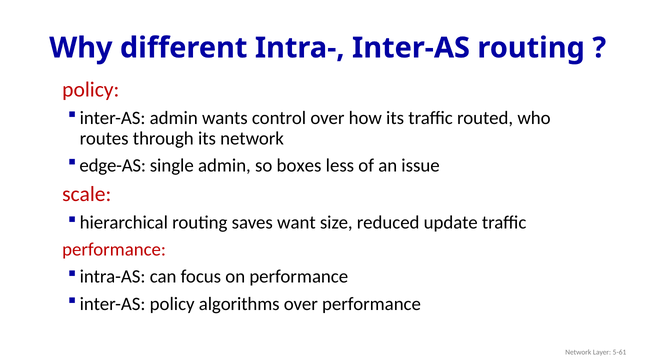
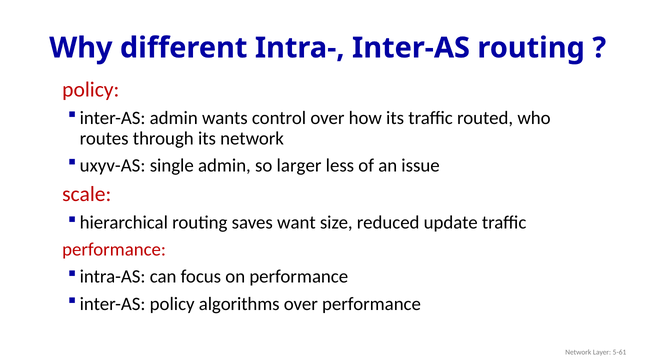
edge-AS: edge-AS -> uxyv-AS (113, 165)
boxes: boxes -> larger (299, 165)
